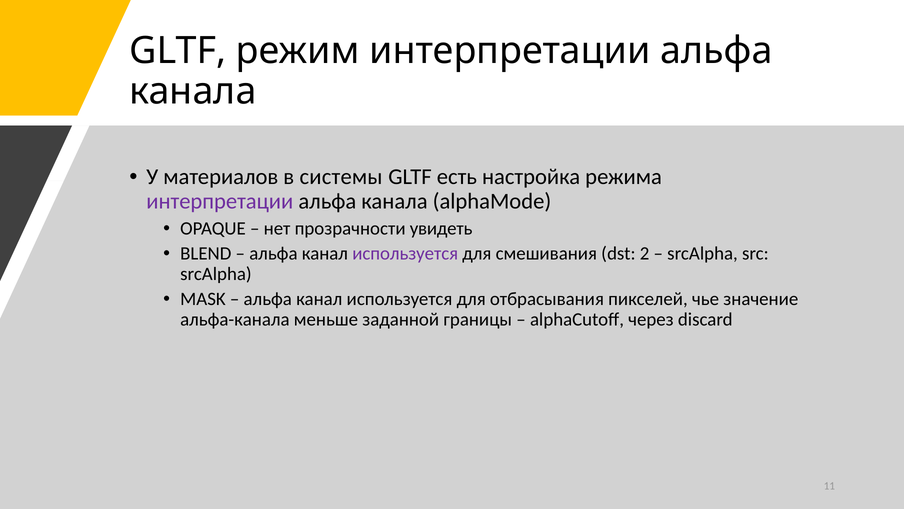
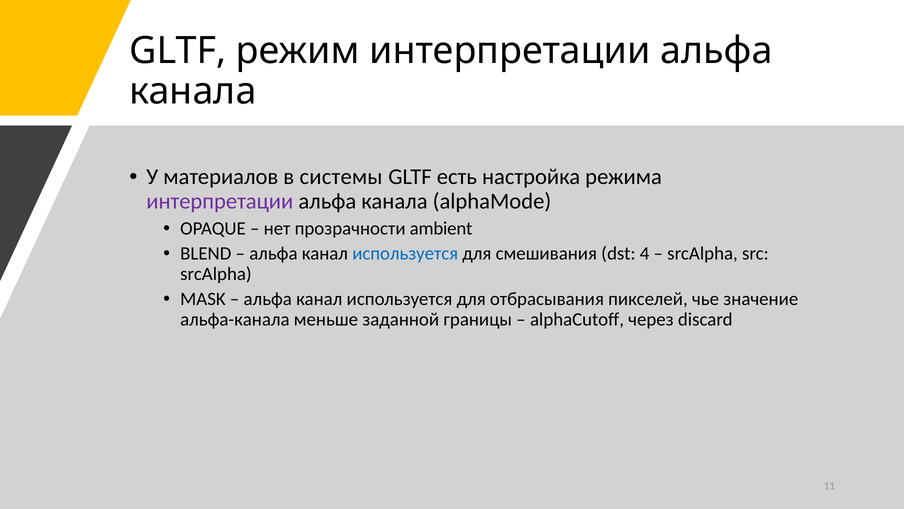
увидеть: увидеть -> ambient (441, 228)
используется colour: purple -> blue (405, 253)
2: 2 -> 4 (645, 253)
